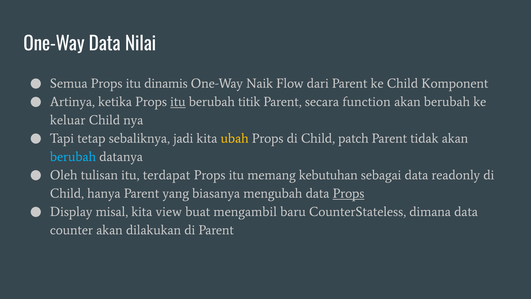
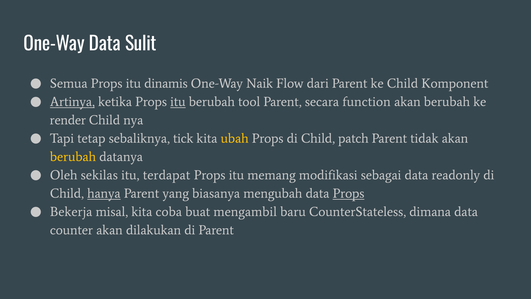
Nilai: Nilai -> Sulit (141, 44)
Artinya underline: none -> present (72, 102)
titik: titik -> tool (249, 102)
keluar: keluar -> render (68, 120)
jadi: jadi -> tick (183, 138)
berubah colour: light blue -> yellow (73, 157)
tulisan: tulisan -> sekilas (99, 175)
kebutuhan: kebutuhan -> modifikasi (328, 175)
hanya underline: none -> present (104, 193)
Display: Display -> Bekerja (71, 212)
view: view -> coba (169, 212)
